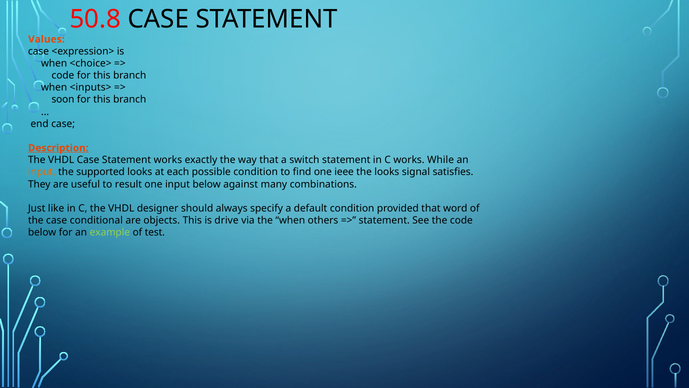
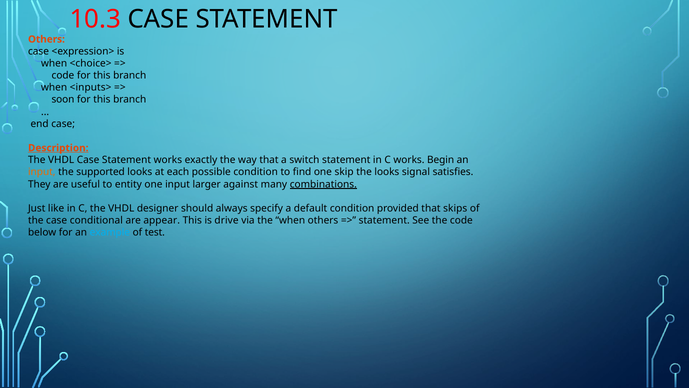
50.8: 50.8 -> 10.3 (95, 19)
Values: Values -> Others (46, 39)
While: While -> Begin (441, 160)
ieee: ieee -> skip (344, 172)
result: result -> entity (128, 184)
input below: below -> larger (207, 184)
combinations underline: none -> present (323, 184)
word: word -> skips (455, 208)
objects: objects -> appear (162, 220)
example colour: light green -> light blue (110, 232)
